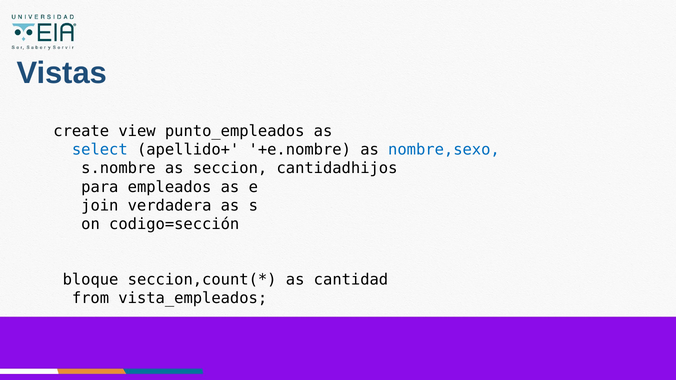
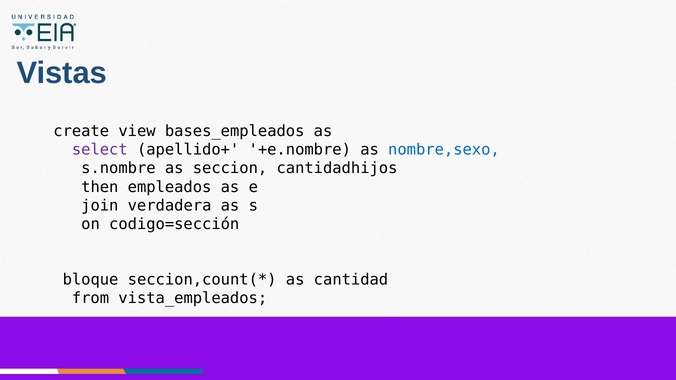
punto_empleados: punto_empleados -> bases_empleados (235, 131)
select colour: blue -> purple (100, 150)
para: para -> then (100, 187)
